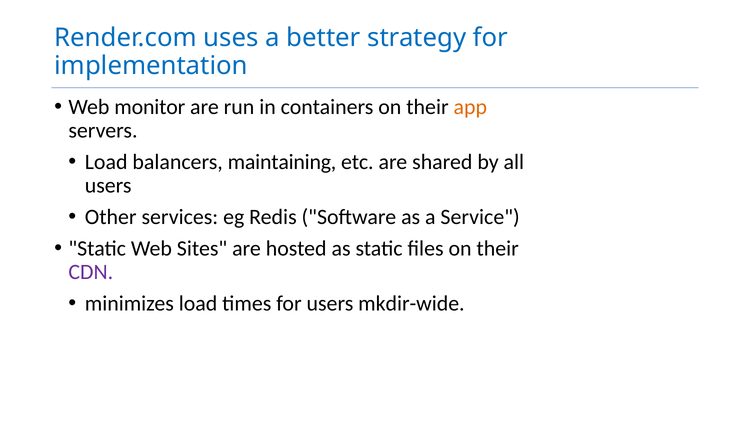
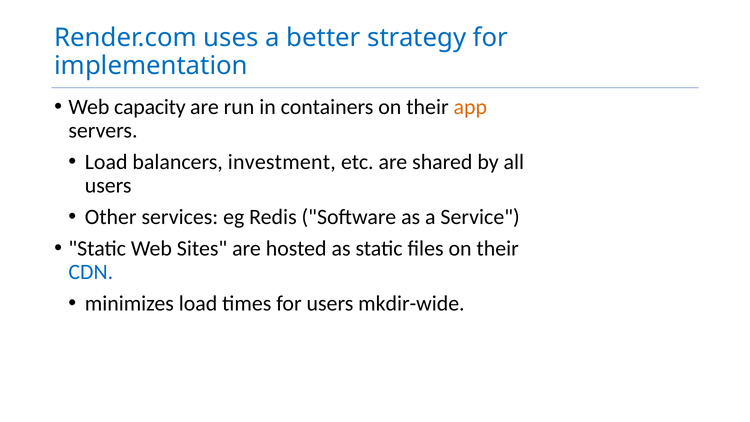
monitor: monitor -> capacity (150, 107)
maintaining: maintaining -> investment (282, 162)
CDN colour: purple -> blue (91, 272)
